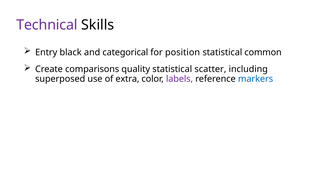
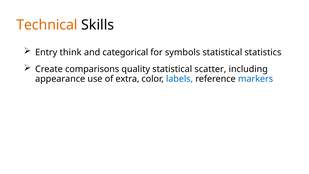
Technical colour: purple -> orange (47, 25)
black: black -> think (71, 52)
position: position -> symbols (183, 52)
common: common -> statistics (263, 52)
superposed: superposed -> appearance (60, 79)
labels colour: purple -> blue (180, 79)
